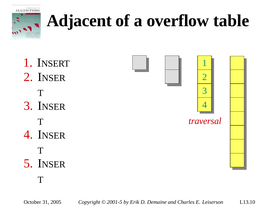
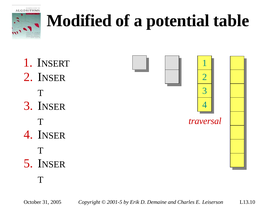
Adjacent: Adjacent -> Modified (79, 21)
overflow: overflow -> potential (178, 21)
